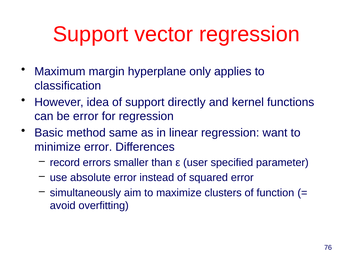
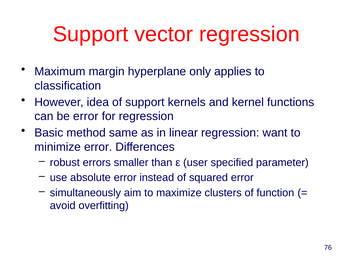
directly: directly -> kernels (187, 102)
record: record -> robust (65, 162)
